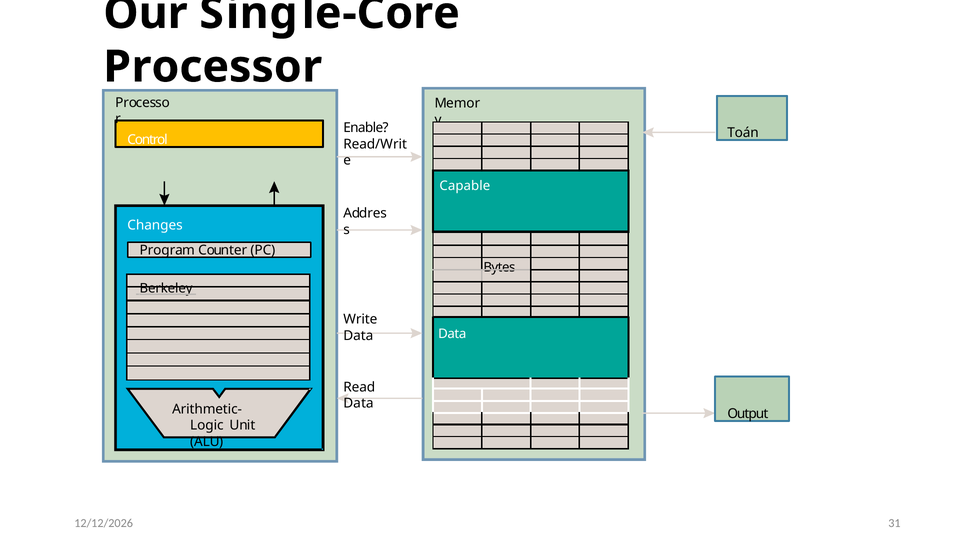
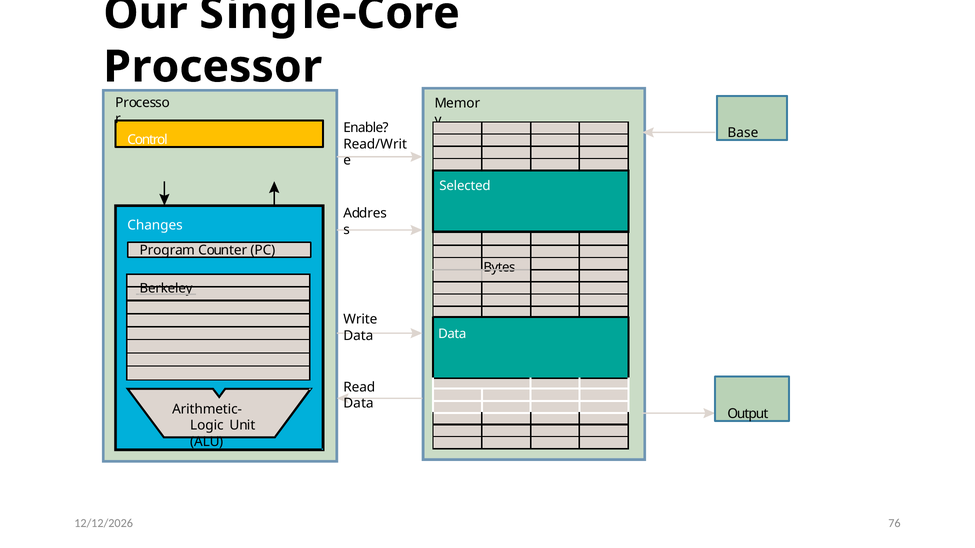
Toán: Toán -> Base (743, 133)
Capable: Capable -> Selected (465, 186)
31: 31 -> 76 (894, 524)
